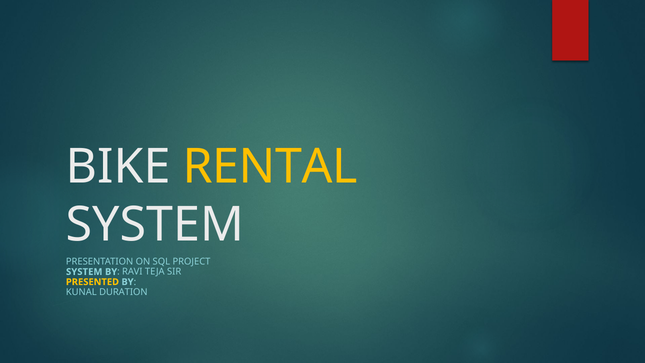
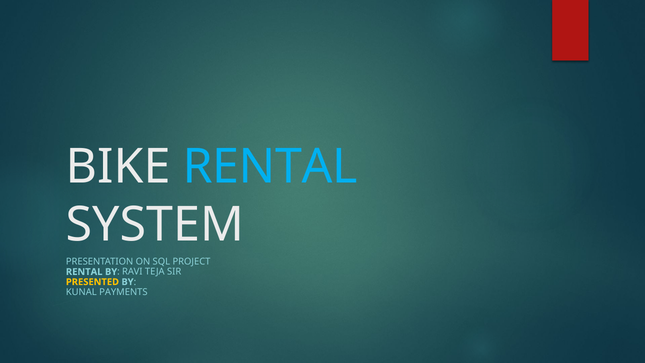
RENTAL colour: yellow -> light blue (270, 167)
SYSTEM: SYSTEM -> RENTAL (84, 272)
DURATION: DURATION -> PAYMENTS (123, 292)
